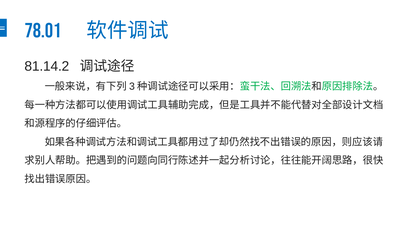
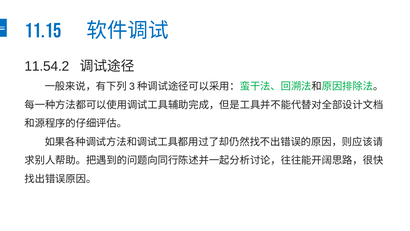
78.01: 78.01 -> 11.15 (43, 31)
81.14.2: 81.14.2 -> 11.54.2 (47, 66)
